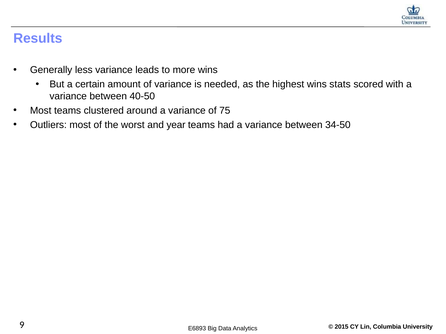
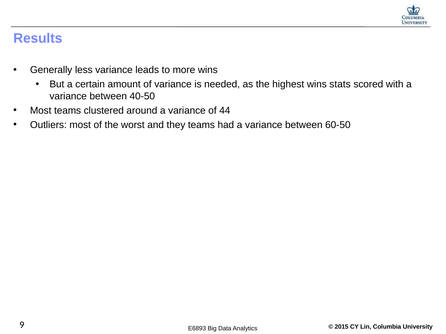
75: 75 -> 44 (225, 111)
year: year -> they (176, 125)
34-50: 34-50 -> 60-50 (338, 125)
